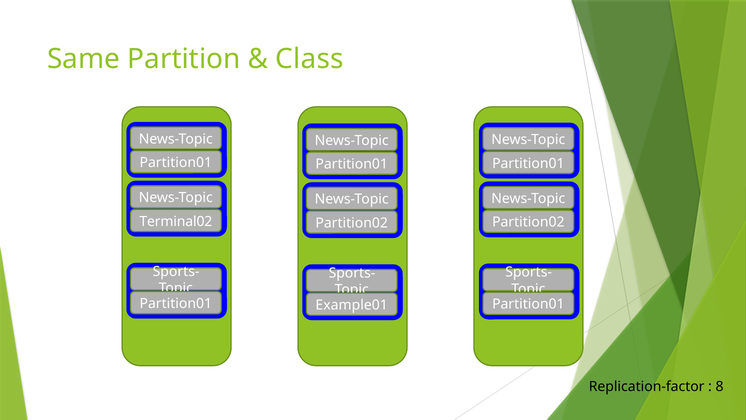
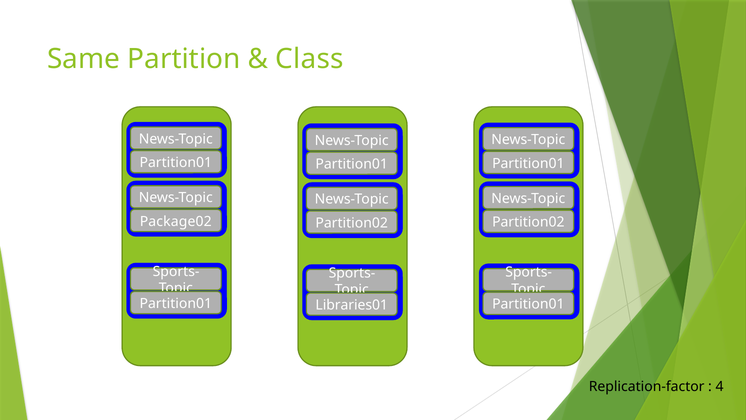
Terminal02: Terminal02 -> Package02 (176, 221)
Example01: Example01 -> Libraries01 (352, 305)
8: 8 -> 4 (720, 386)
